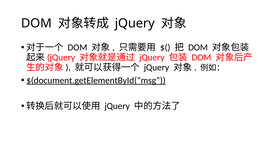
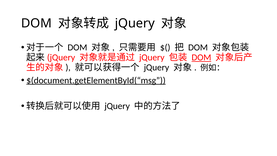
DOM underline: none -> present (201, 57)
